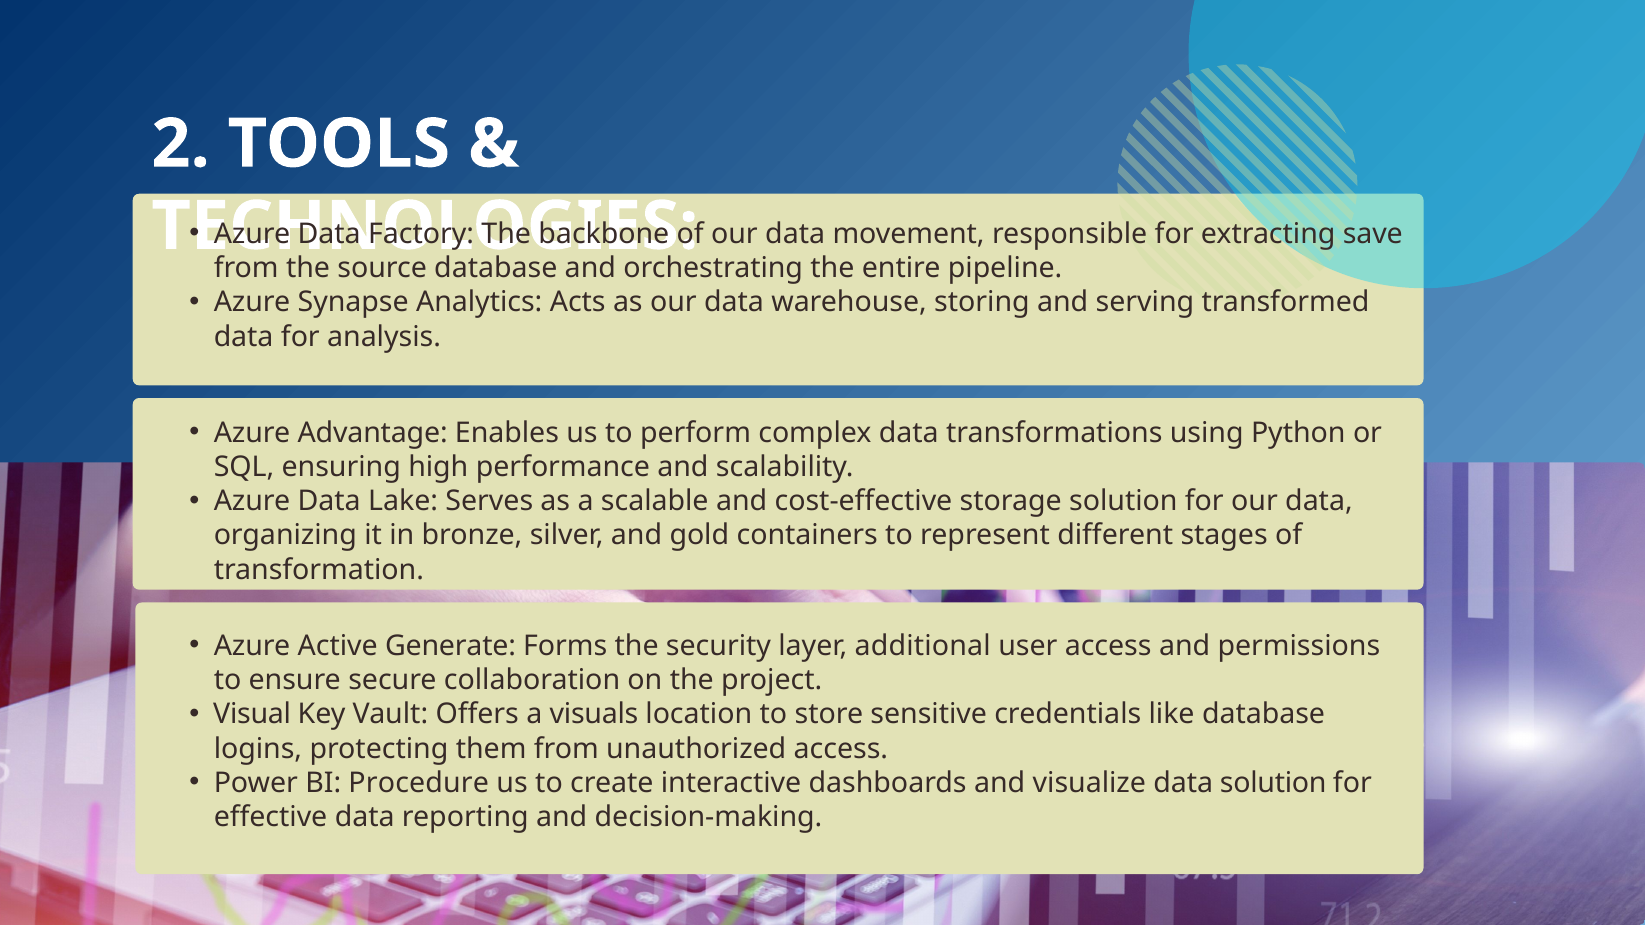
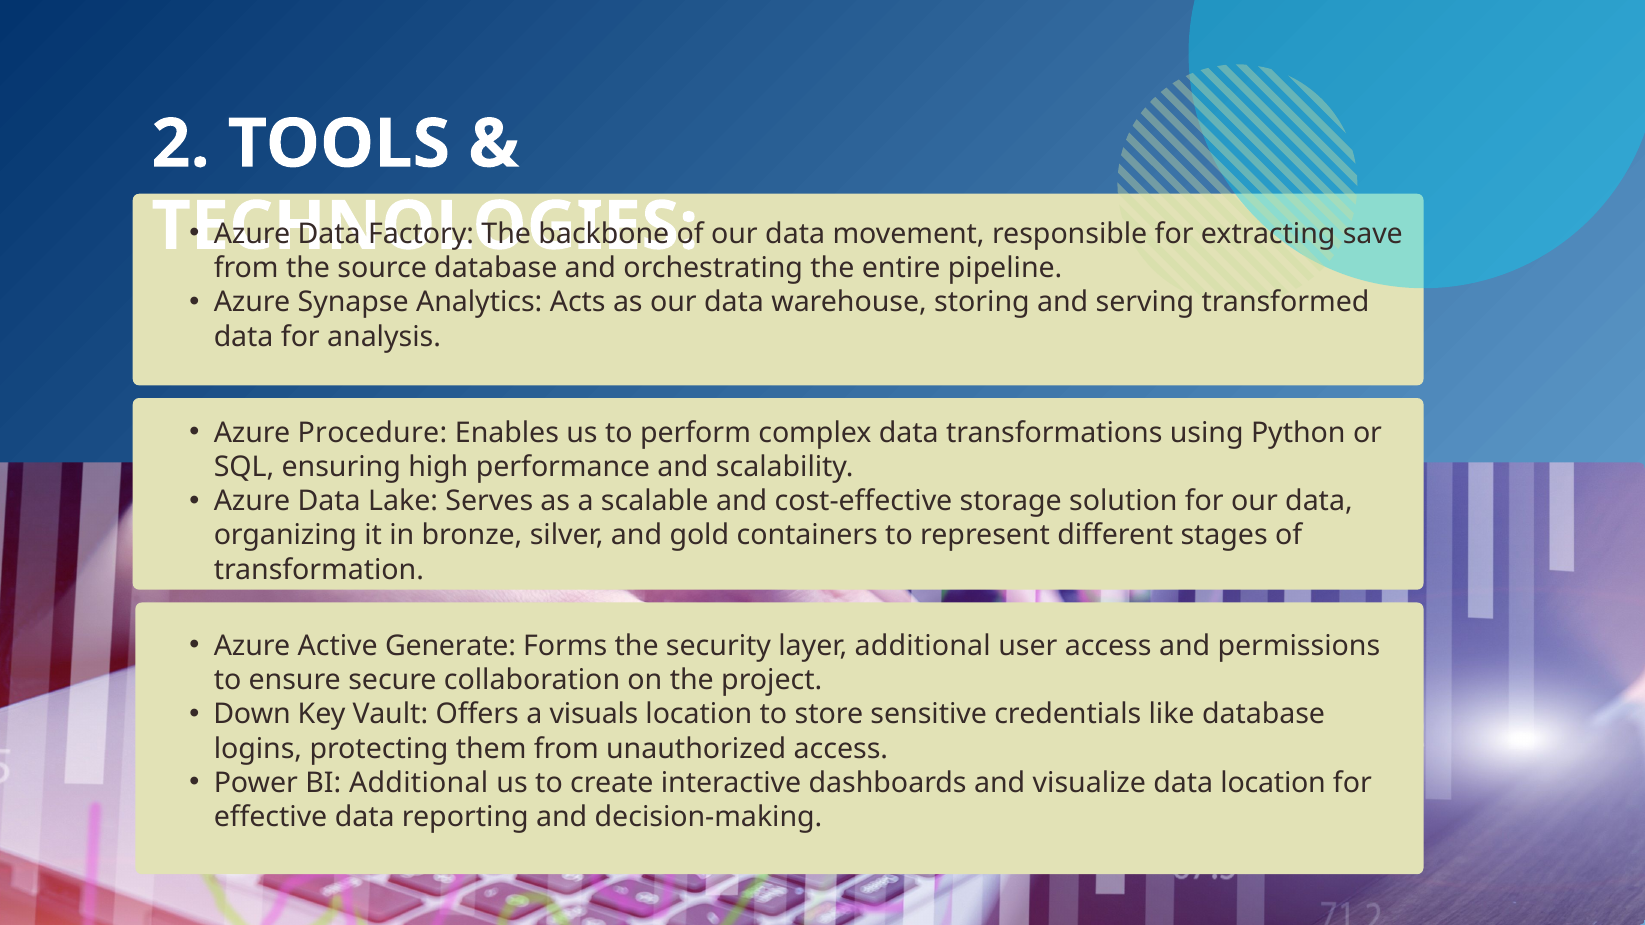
Advantage: Advantage -> Procedure (372, 433)
Visual: Visual -> Down (252, 715)
BI Procedure: Procedure -> Additional (419, 783)
data solution: solution -> location (1273, 783)
